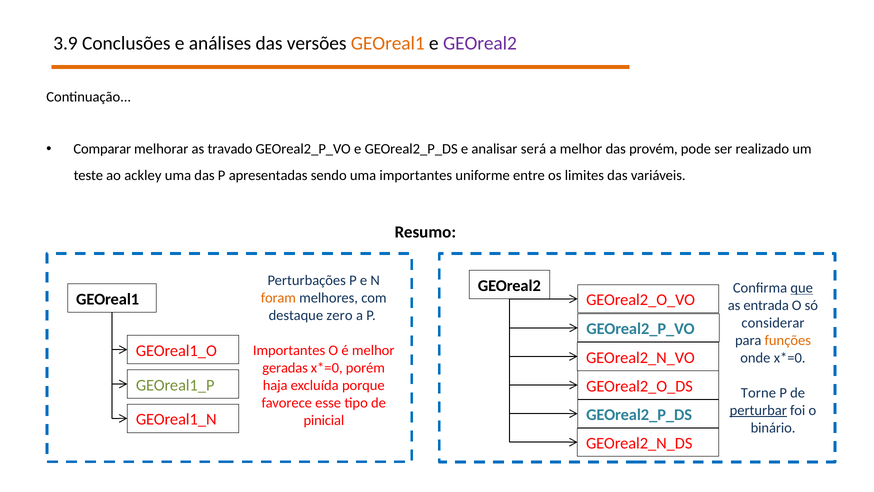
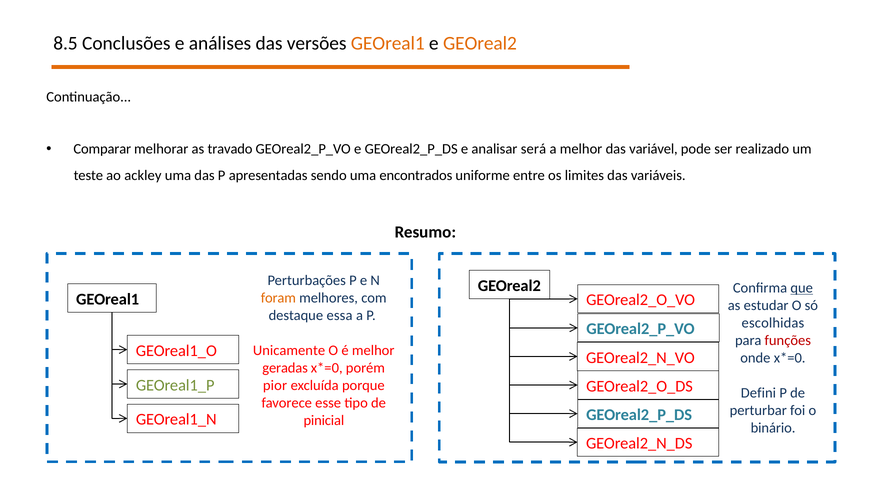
3.9: 3.9 -> 8.5 (65, 43)
GEOreal2 colour: purple -> orange (480, 43)
provém: provém -> variável (653, 149)
uma importantes: importantes -> encontrados (416, 175)
entrada: entrada -> estudar (766, 305)
zero: zero -> essa (340, 315)
considerar: considerar -> escolhidas (773, 323)
funções colour: orange -> red (788, 340)
Importantes: Importantes -> Unicamente (289, 350)
haja: haja -> pior (275, 385)
Torne: Torne -> Defini (758, 393)
perturbar underline: present -> none (758, 410)
